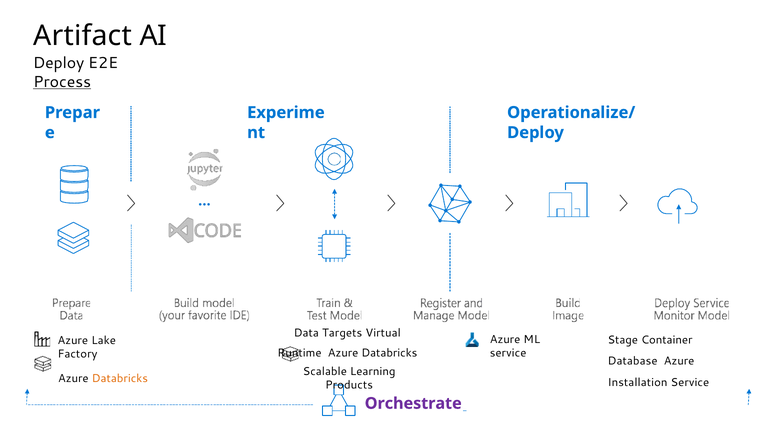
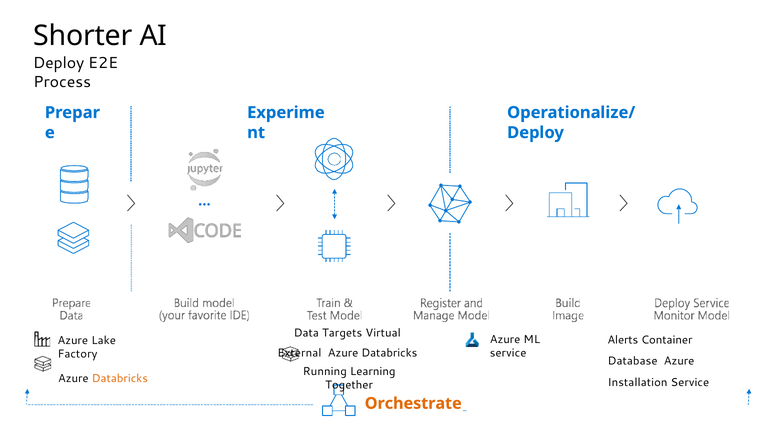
Artifact: Artifact -> Shorter (83, 36)
Process underline: present -> none (62, 82)
Stage: Stage -> Alerts (623, 340)
Runtime: Runtime -> External (299, 353)
Scalable: Scalable -> Running (325, 371)
Products: Products -> Together (349, 385)
Orchestrate colour: purple -> orange (413, 403)
